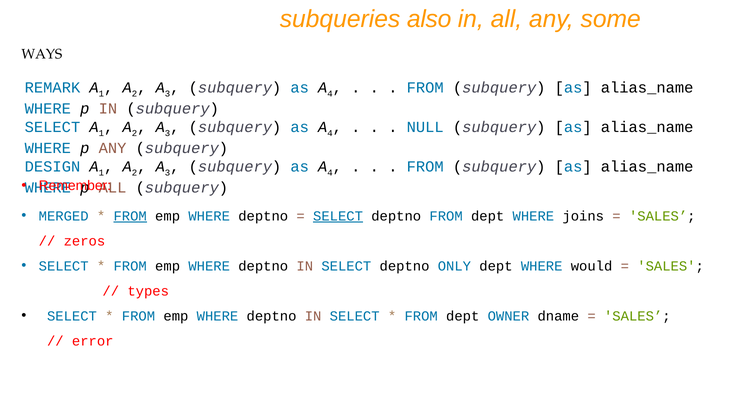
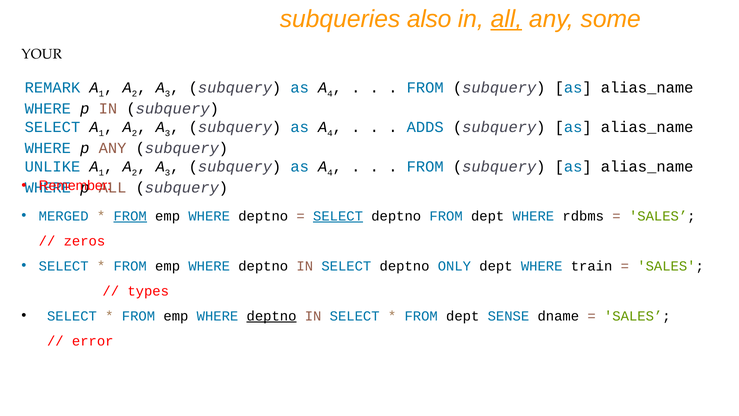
all underline: none -> present (506, 19)
WAYS: WAYS -> YOUR (42, 54)
NULL: NULL -> ADDS (425, 127)
DESIGN: DESIGN -> UNLIKE (52, 167)
joins: joins -> rdbms (583, 216)
would: would -> train (592, 266)
deptno underline: none -> present (272, 316)
OWNER: OWNER -> SENSE (508, 316)
